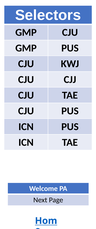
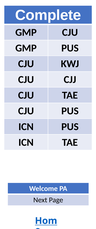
Selectors: Selectors -> Complete (48, 15)
